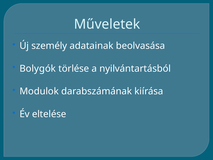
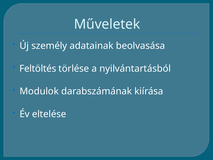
Bolygók: Bolygók -> Feltöltés (38, 68)
